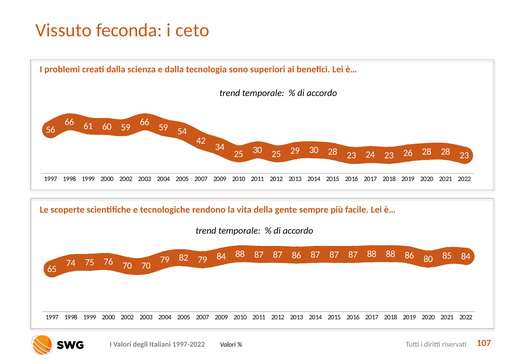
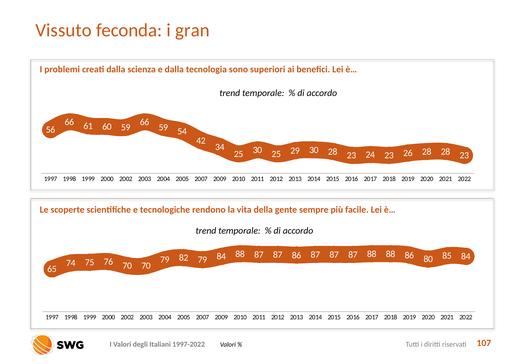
ceto: ceto -> gran (193, 30)
